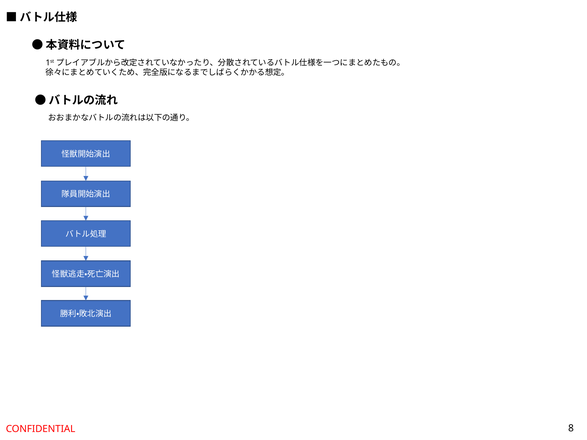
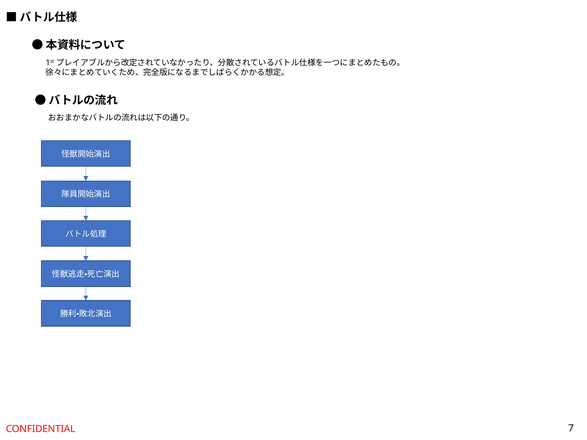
8: 8 -> 7 (571, 428)
